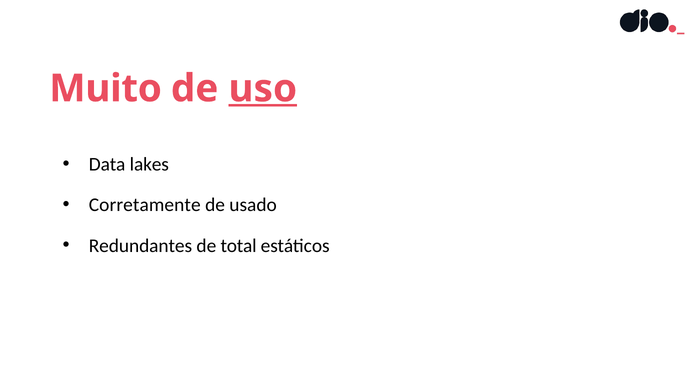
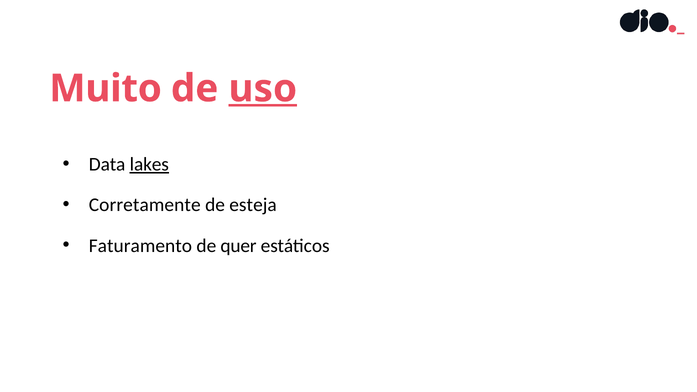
lakes underline: none -> present (149, 164)
usado: usado -> esteja (253, 205)
Redundantes: Redundantes -> Faturamento (140, 246)
total: total -> quer (239, 246)
